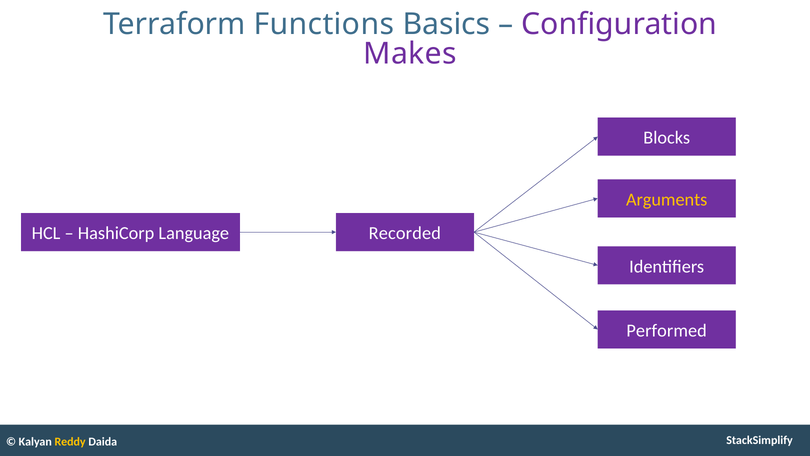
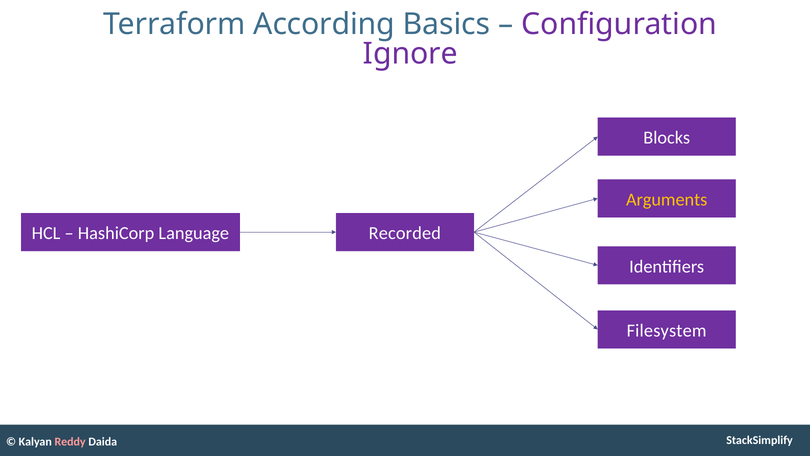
Functions: Functions -> According (324, 24)
Makes: Makes -> Ignore (410, 54)
Performed: Performed -> Filesystem (667, 330)
Reddy colour: yellow -> pink (70, 442)
